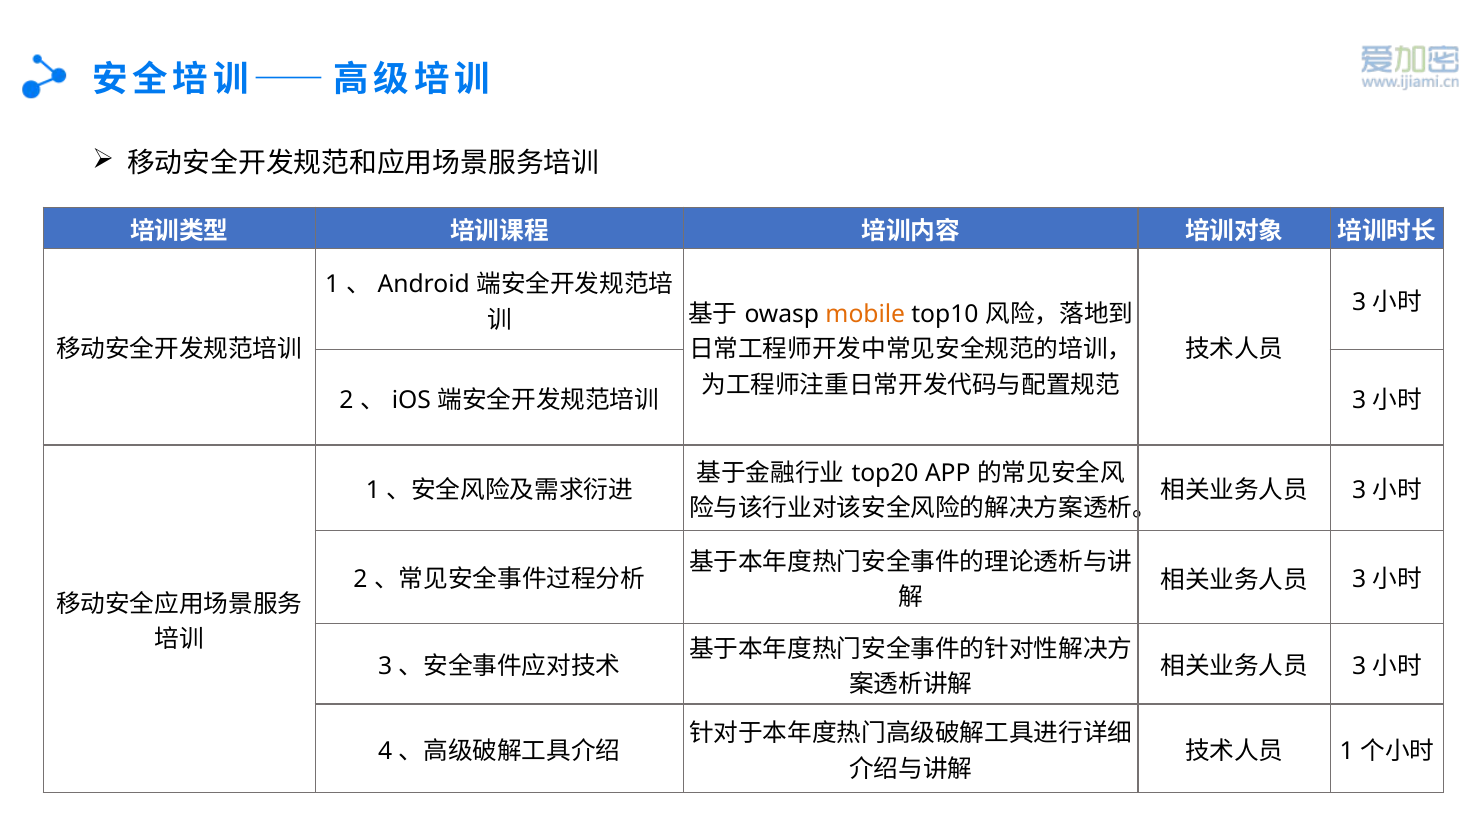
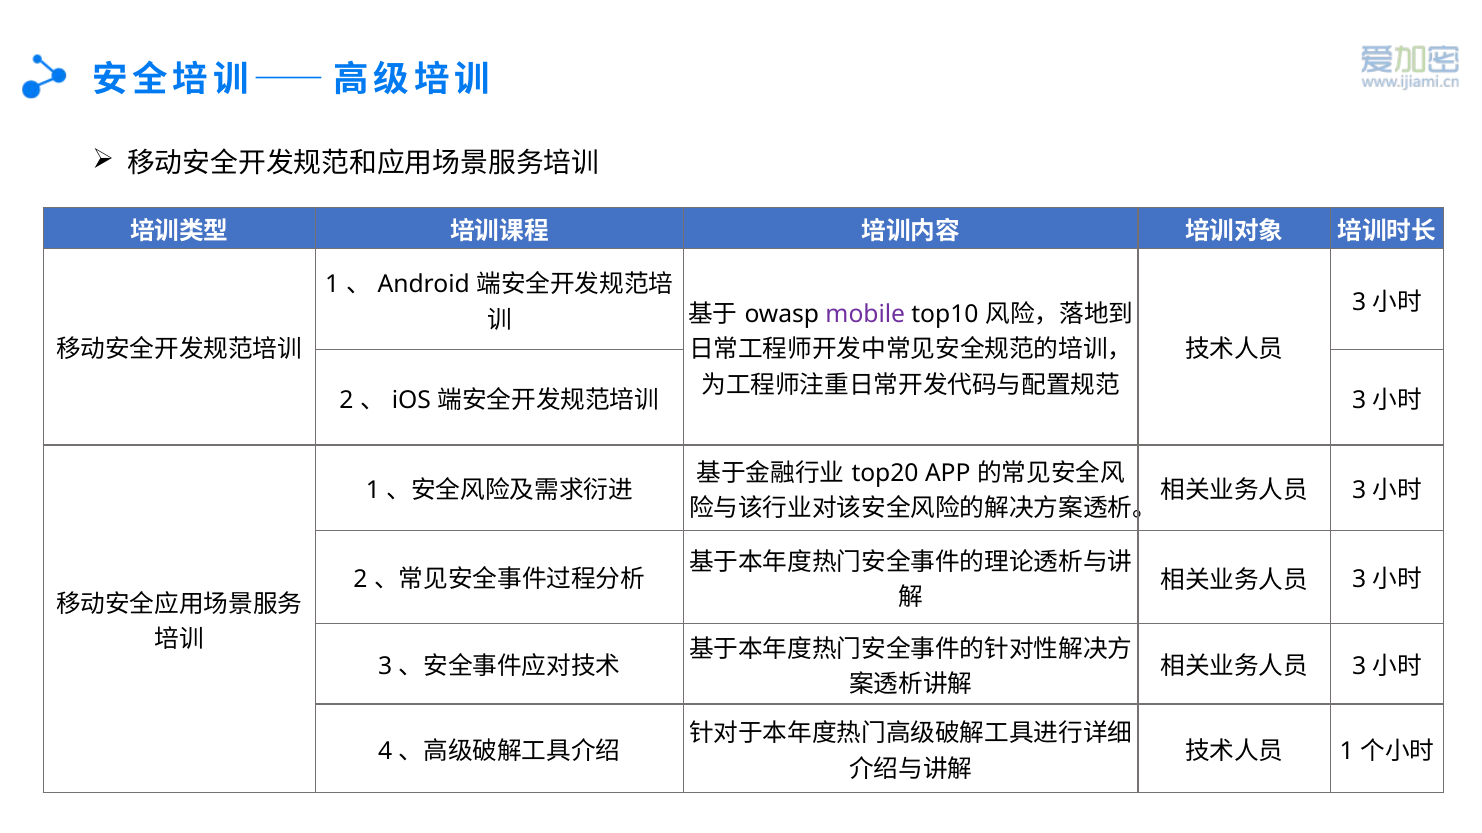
mobile colour: orange -> purple (865, 314)
